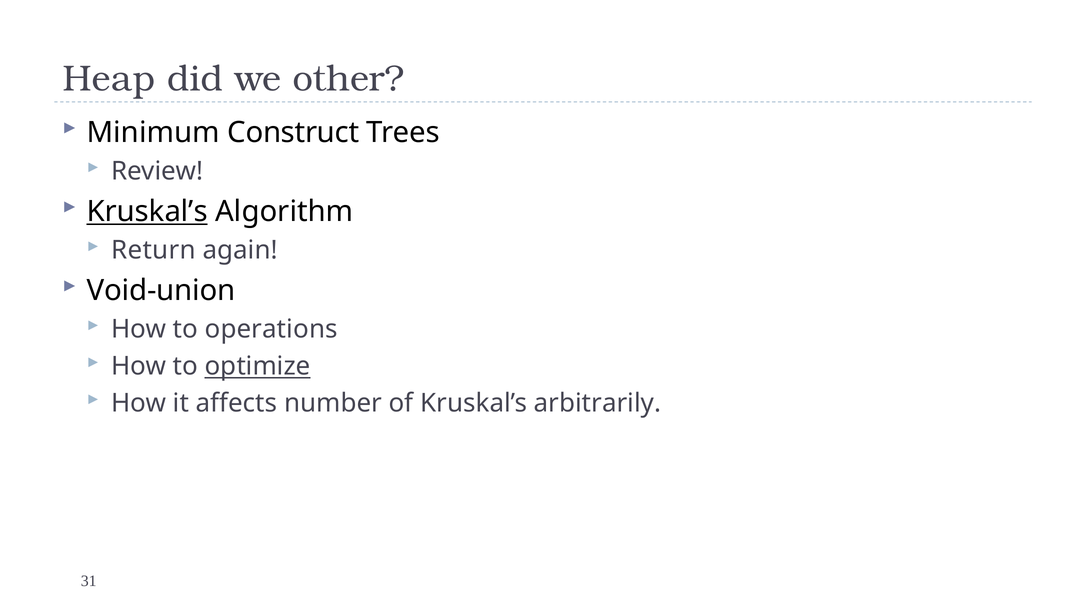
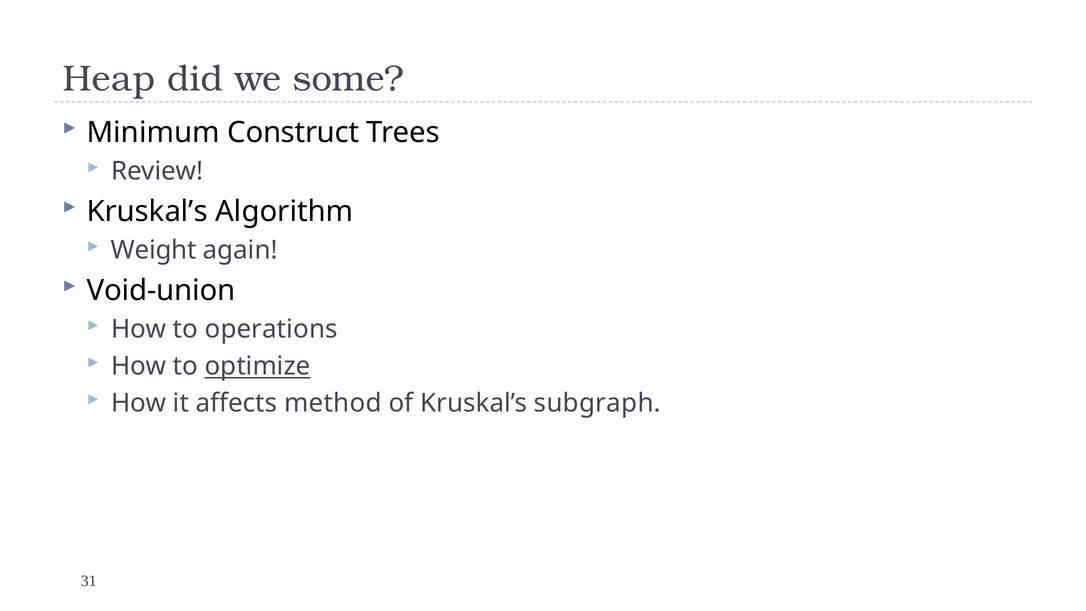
other: other -> some (348, 79)
Kruskal’s underline: present -> none (147, 211)
Return: Return -> Weight (154, 250)
number: number -> method (333, 403)
arbitrarily: arbitrarily -> subgraph (597, 403)
